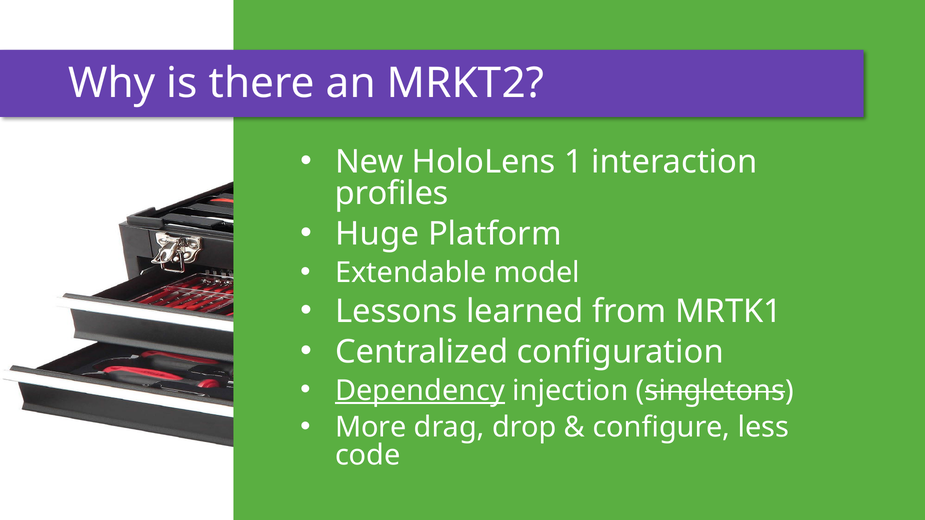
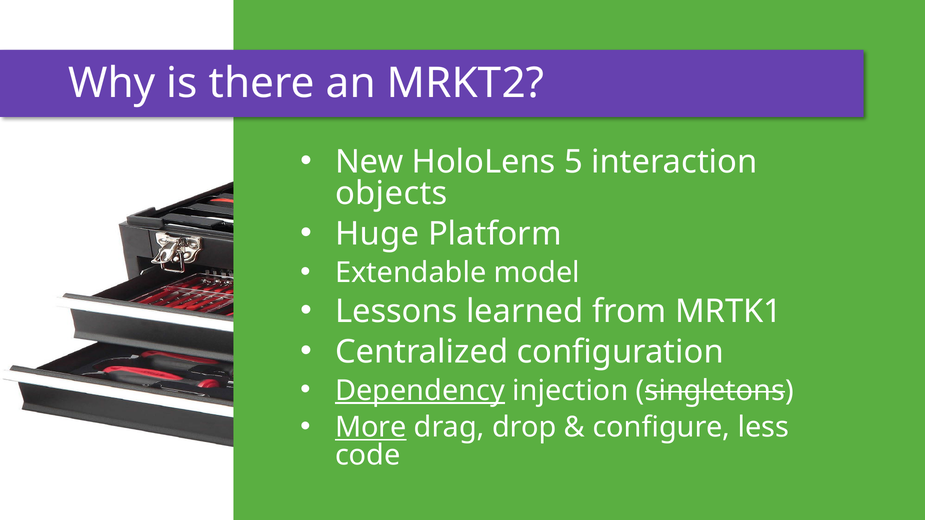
1: 1 -> 5 (573, 162)
profiles: profiles -> objects (391, 194)
More underline: none -> present (371, 428)
